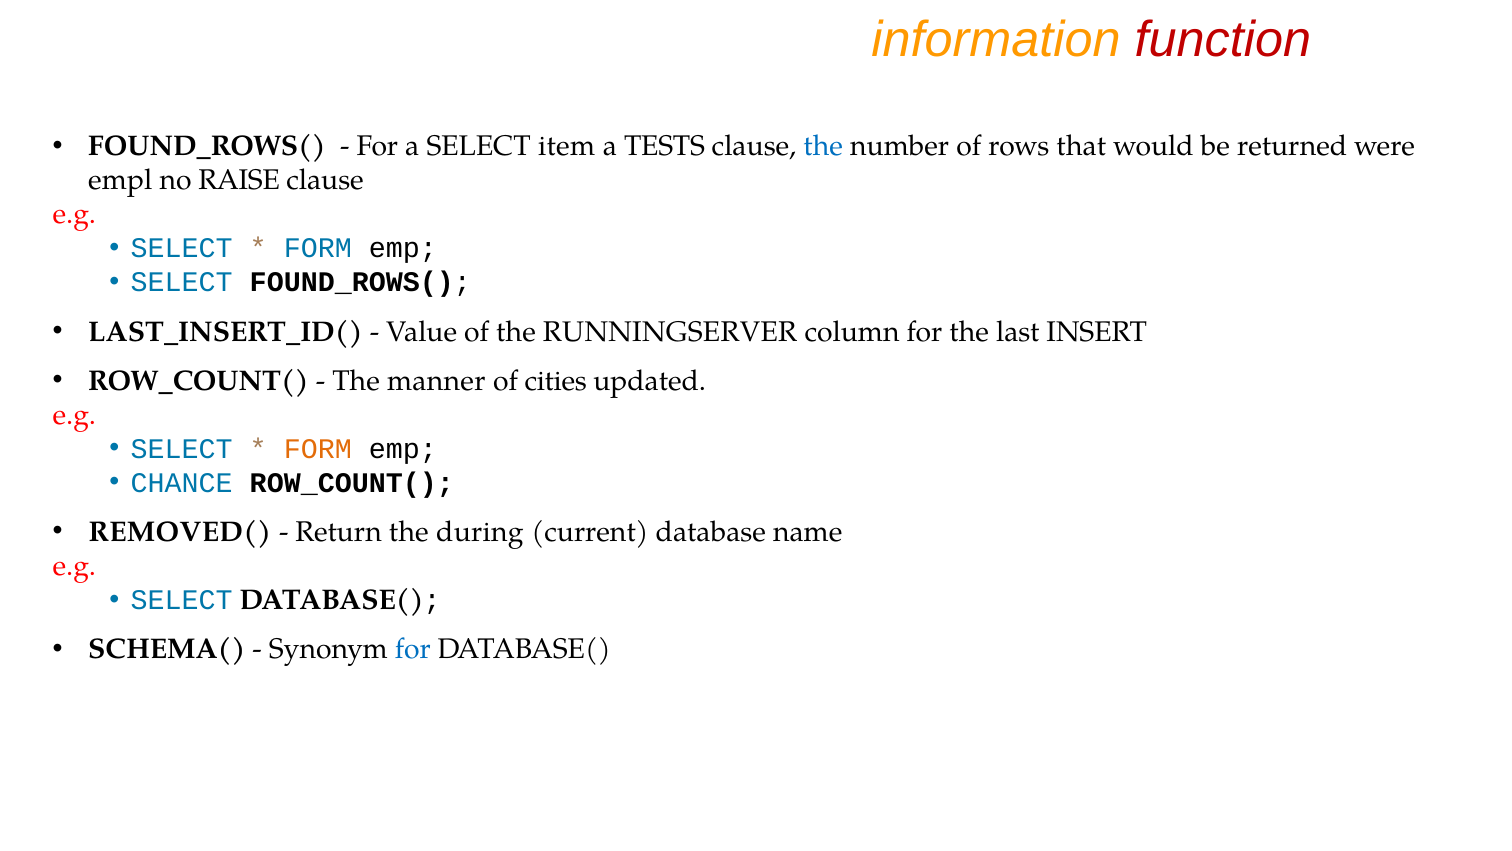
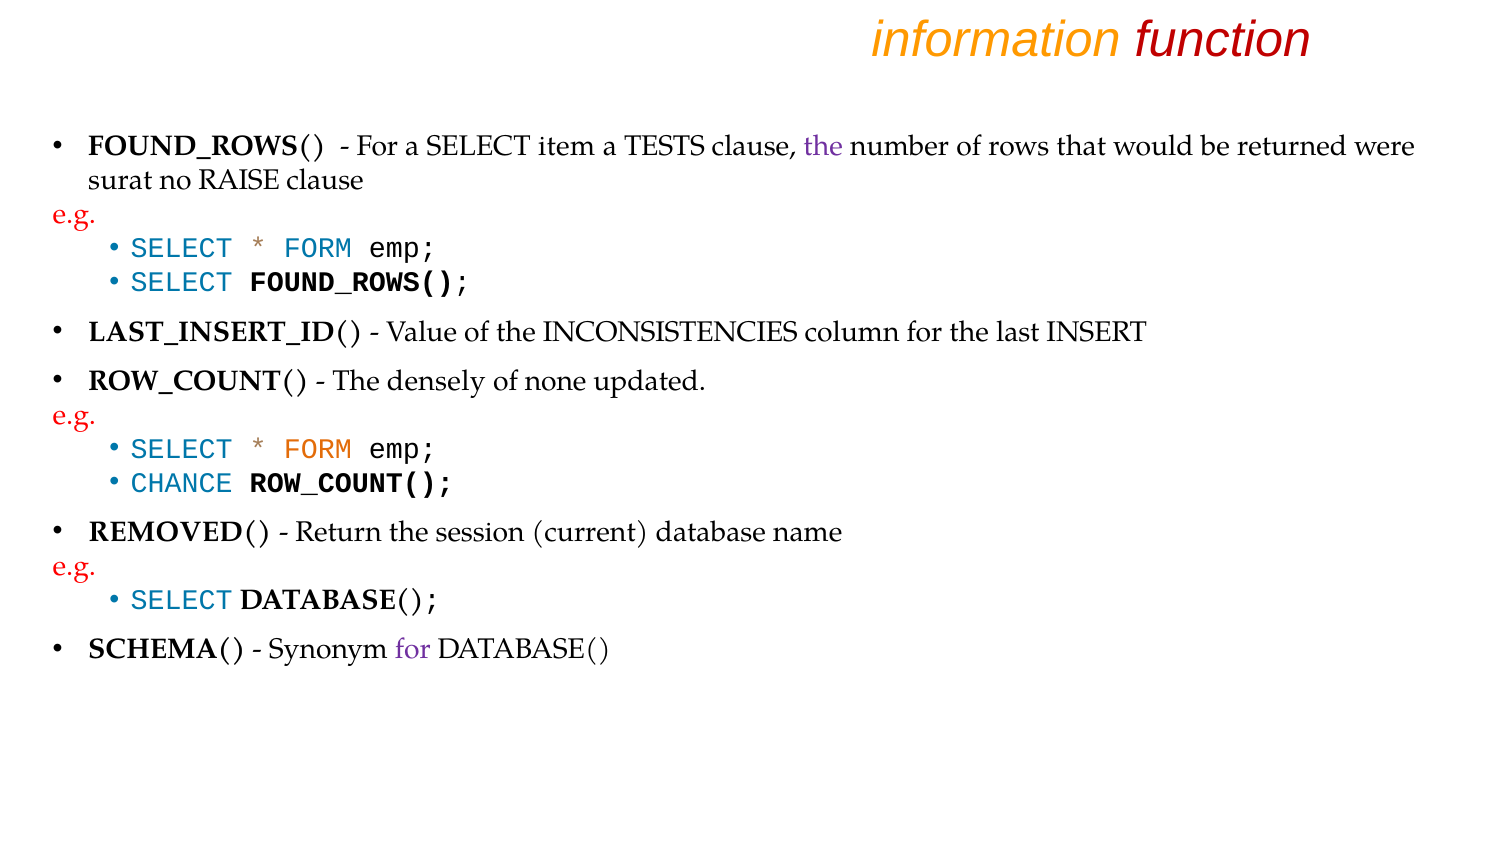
the colour: blue -> purple (823, 146)
empl: empl -> surat (120, 180)
RUNNINGSERVER: RUNNINGSERVER -> INCONSISTENCIES (670, 332)
manner: manner -> densely (436, 381)
cities: cities -> none (556, 381)
during: during -> session (480, 532)
for colour: blue -> purple (413, 649)
